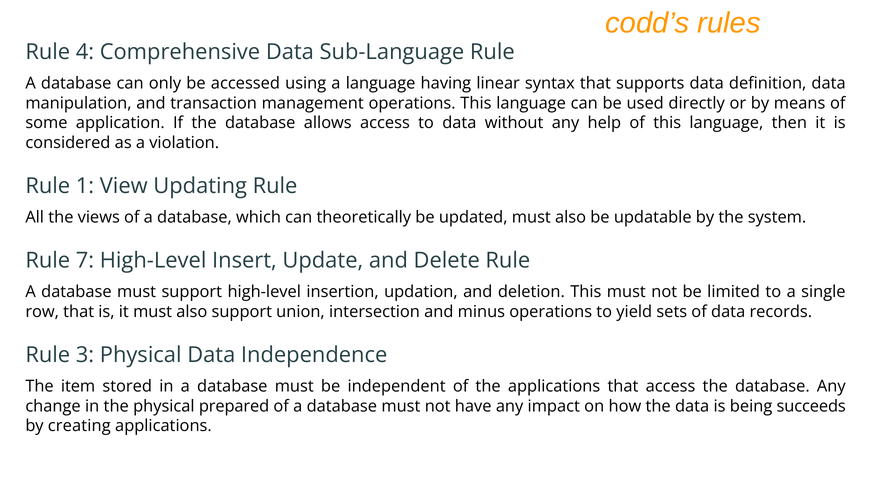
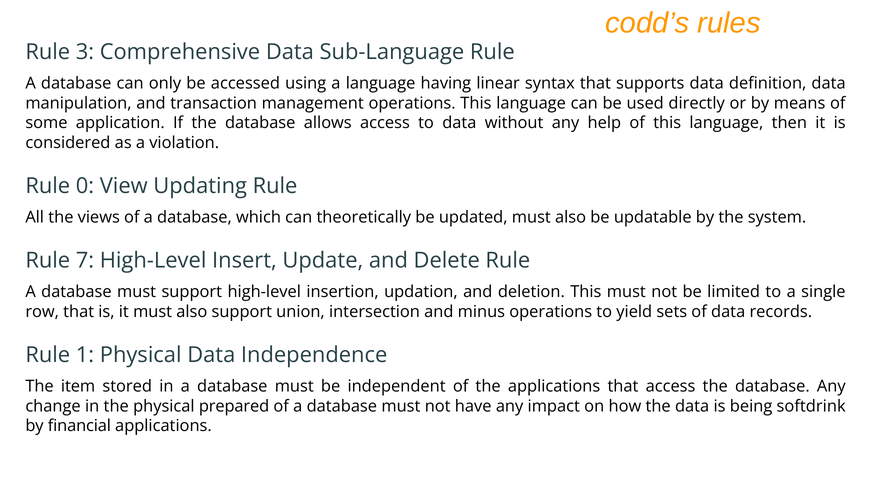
4: 4 -> 3 (85, 52)
1: 1 -> 0 (85, 186)
3: 3 -> 1 (85, 354)
succeeds: succeeds -> softdrink (811, 406)
creating: creating -> financial (79, 425)
